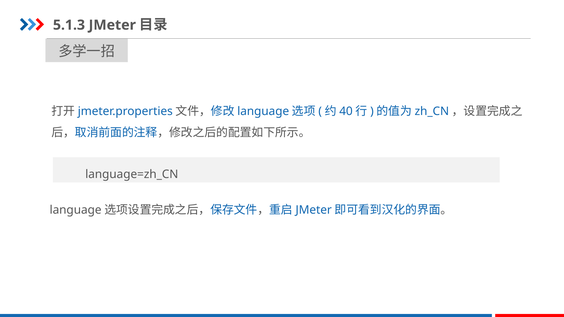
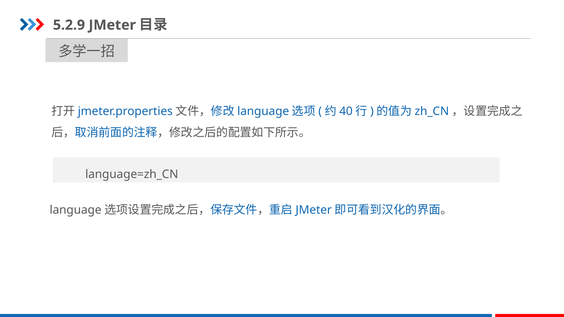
5.1.3: 5.1.3 -> 5.2.9 (69, 25)
